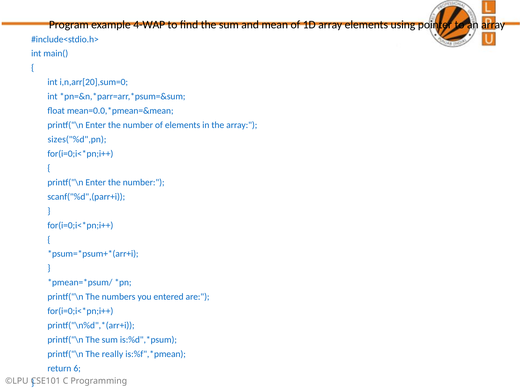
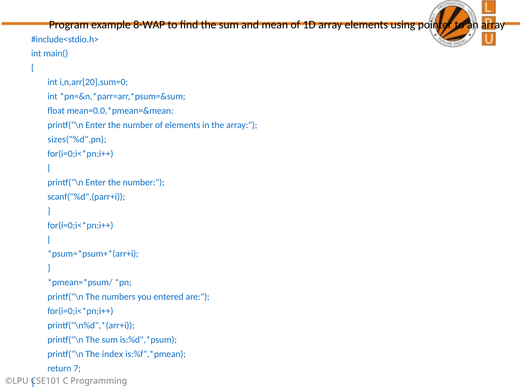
4-WAP: 4-WAP -> 8-WAP (149, 25)
really: really -> index (112, 354)
6: 6 -> 7 (77, 368)
